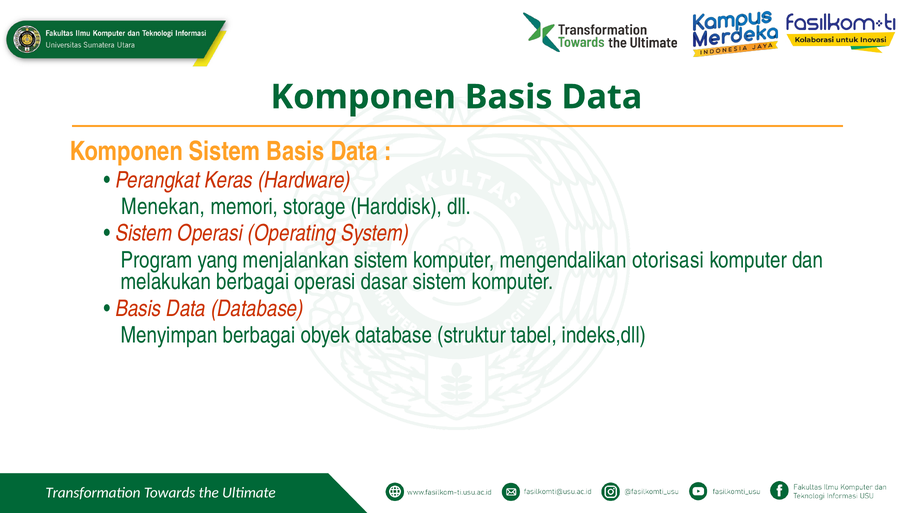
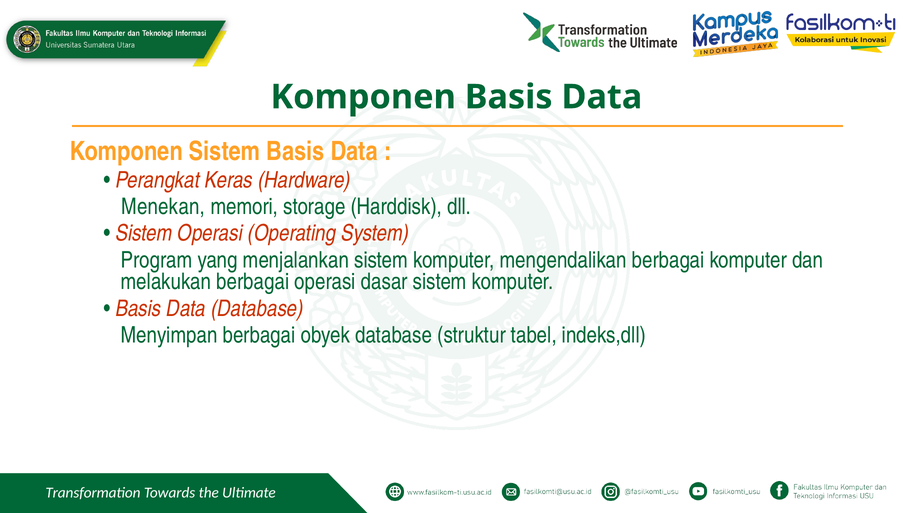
mengendalikan otorisasi: otorisasi -> berbagai (668, 260)
